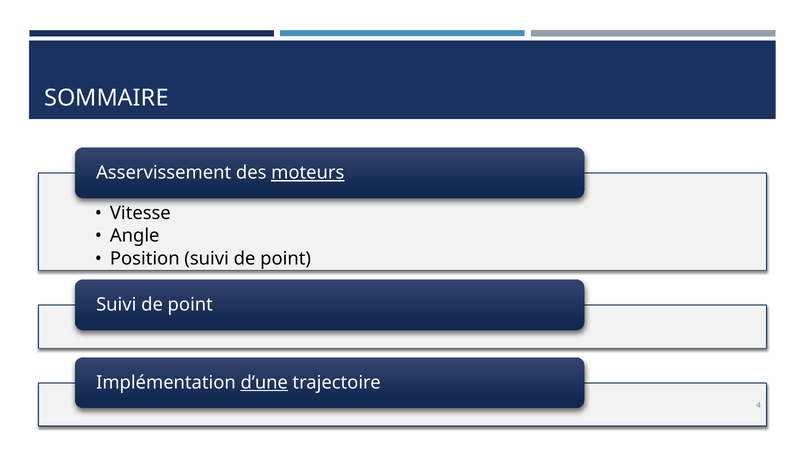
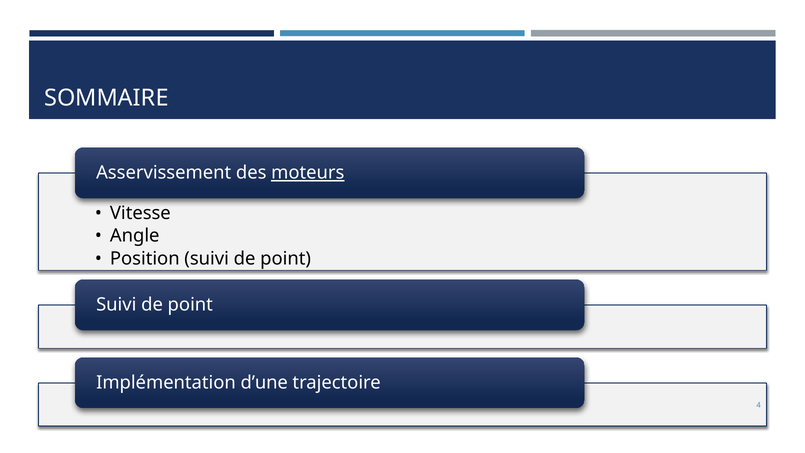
d’une underline: present -> none (264, 383)
